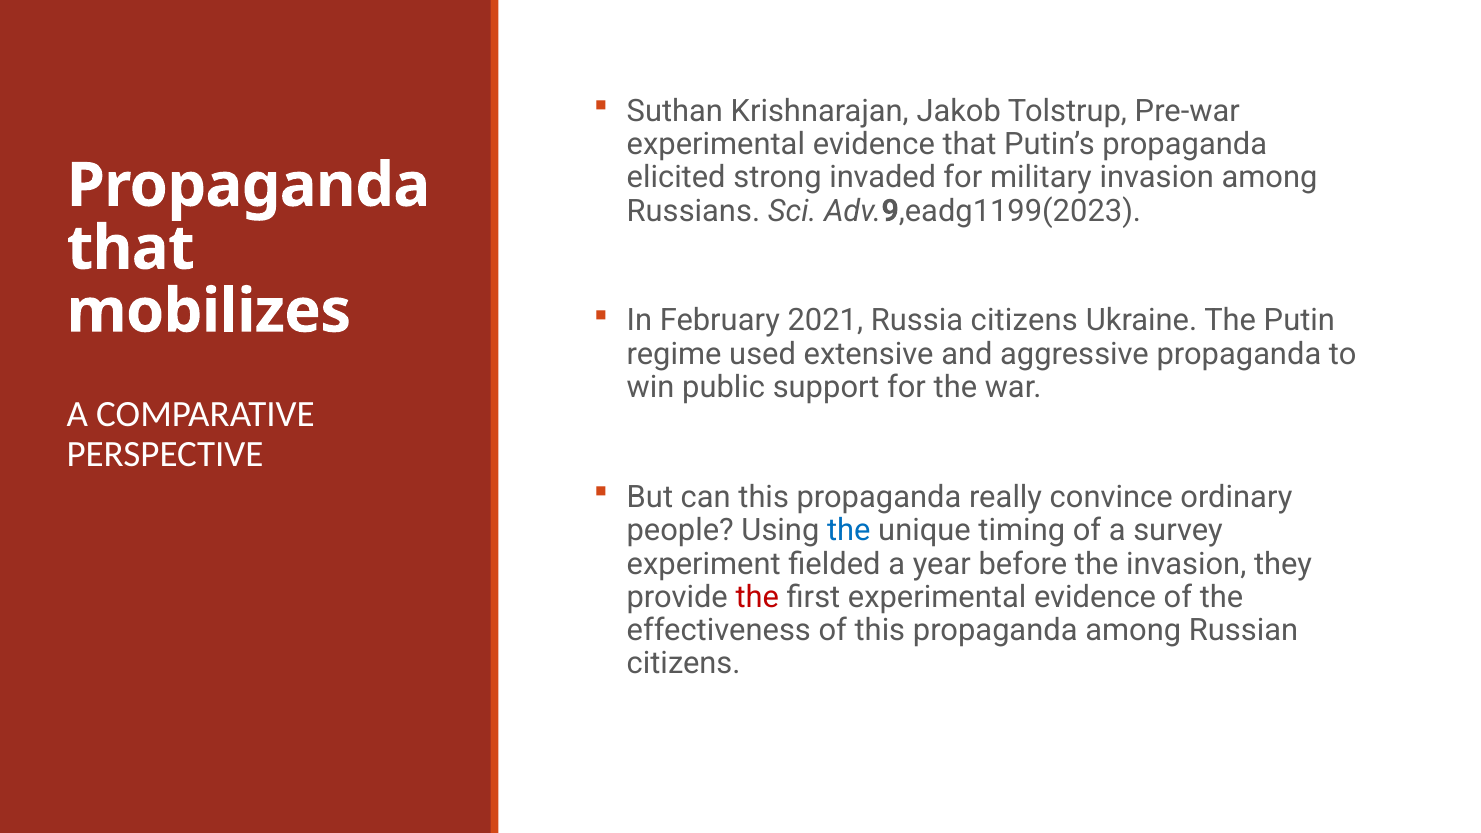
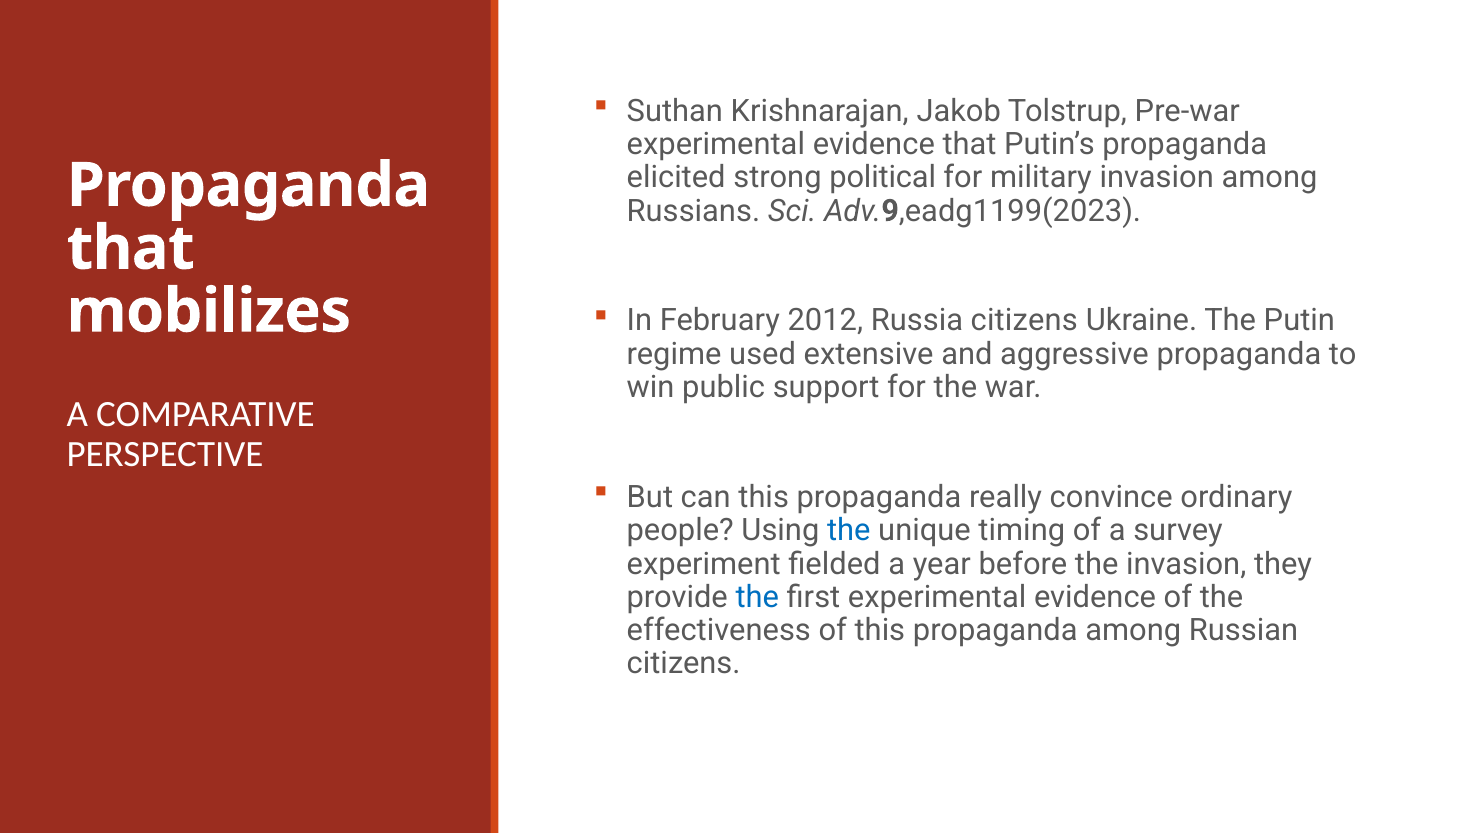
invaded: invaded -> political (883, 178)
2021: 2021 -> 2012 (825, 321)
the colour: red -> blue (757, 597)
